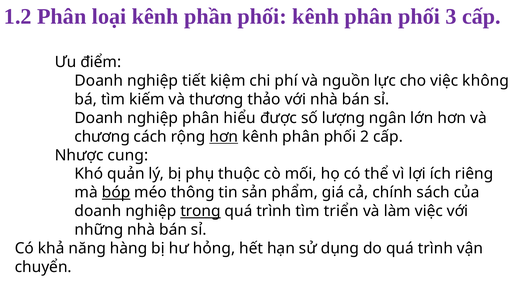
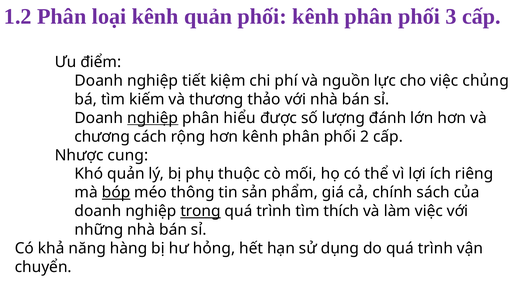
kênh phần: phần -> quản (208, 16)
không: không -> chủng (486, 81)
nghiệp underline: none -> present (153, 118)
ngân: ngân -> đánh (388, 118)
hơn underline: present -> none (224, 137)
triển: triển -> thích (341, 211)
